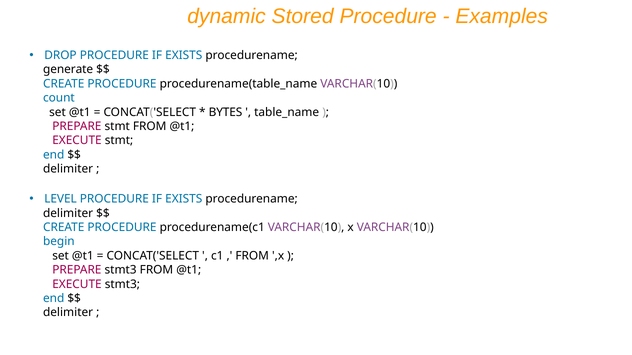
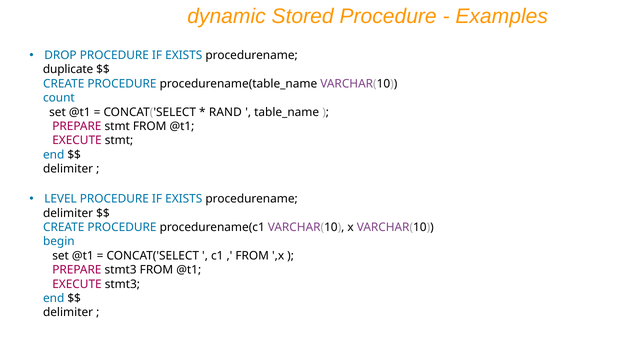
generate: generate -> duplicate (68, 70)
BYTES: BYTES -> RAND (225, 112)
